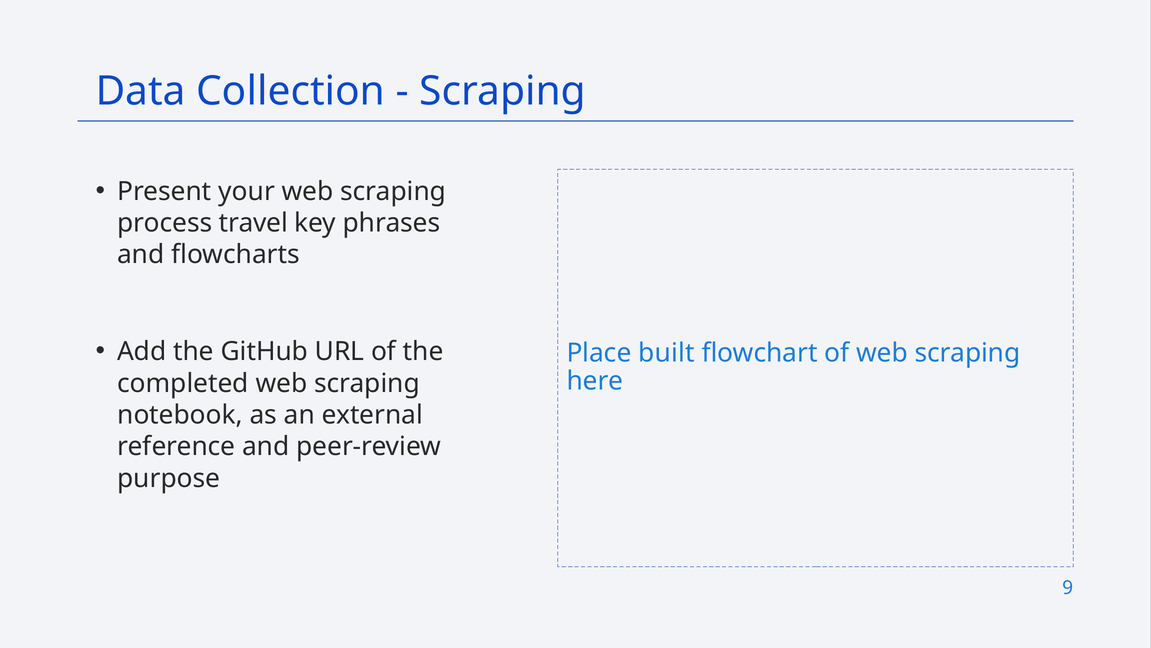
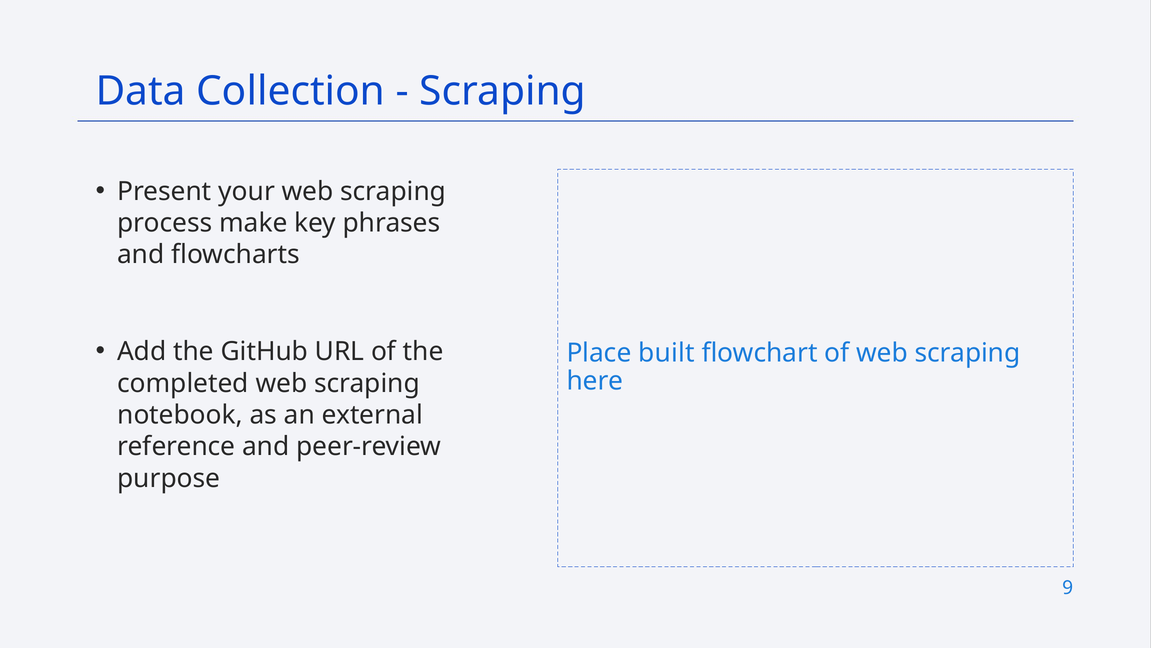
travel: travel -> make (253, 223)
